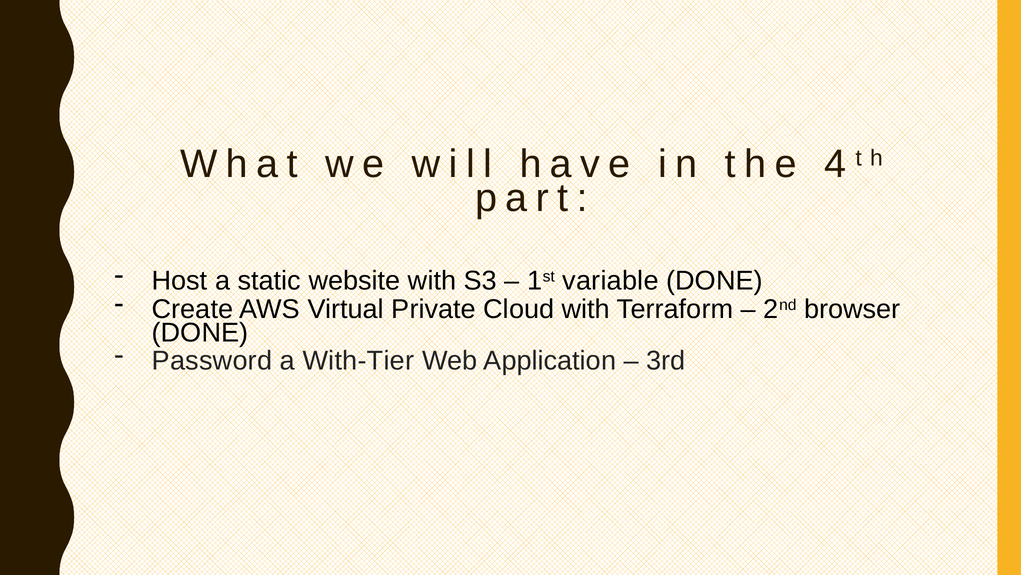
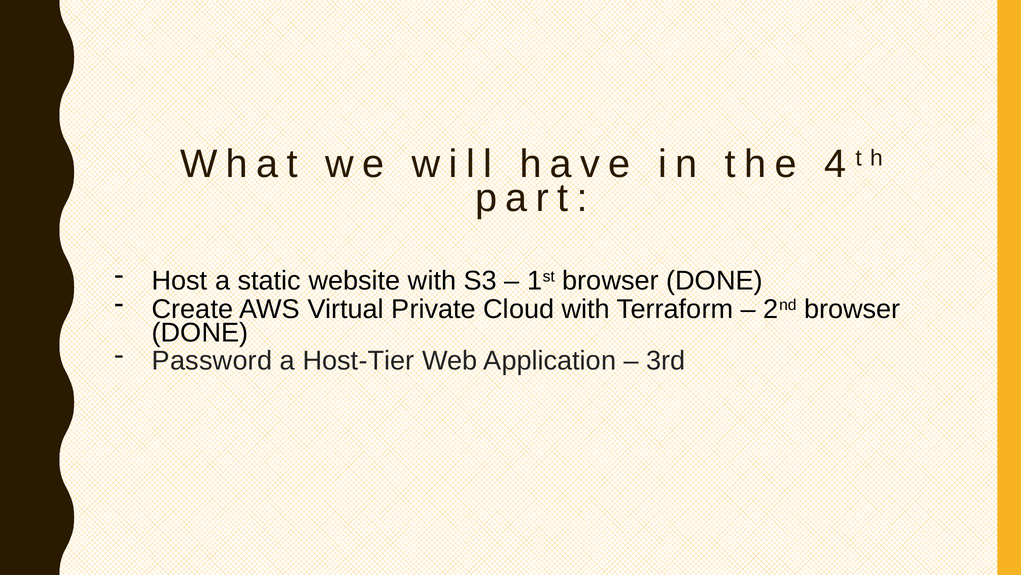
1st variable: variable -> browser (611, 281)
With-Tier: With-Tier -> Host-Tier (359, 361)
